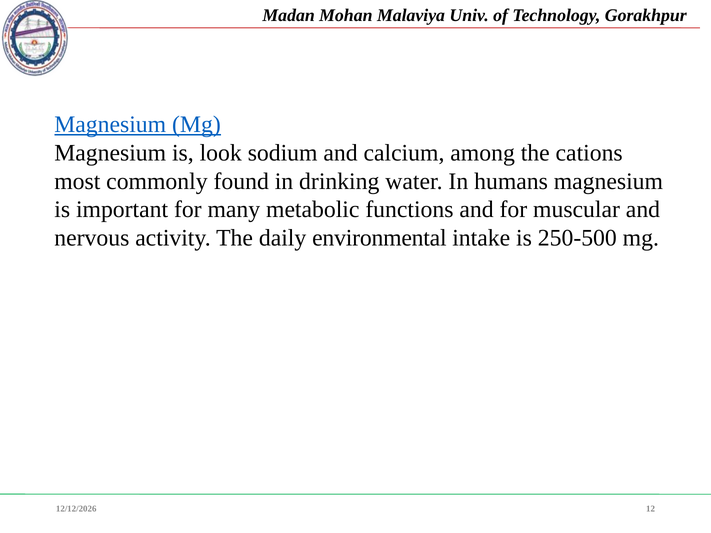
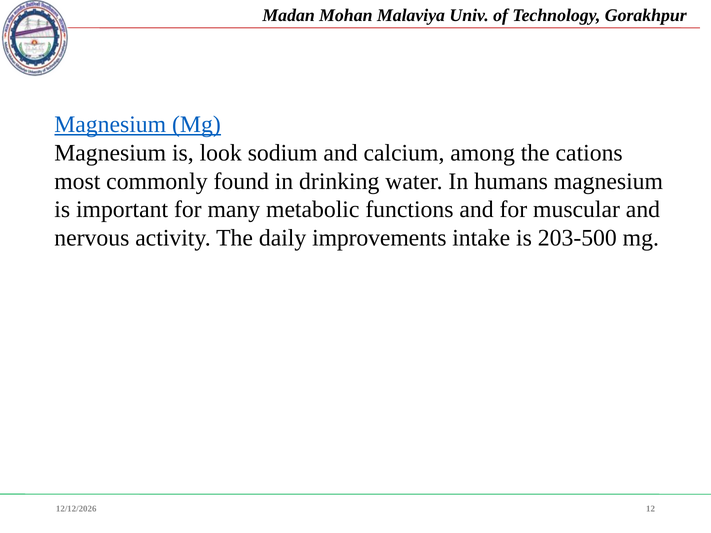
environmental: environmental -> improvements (379, 238)
250-500: 250-500 -> 203-500 (577, 238)
